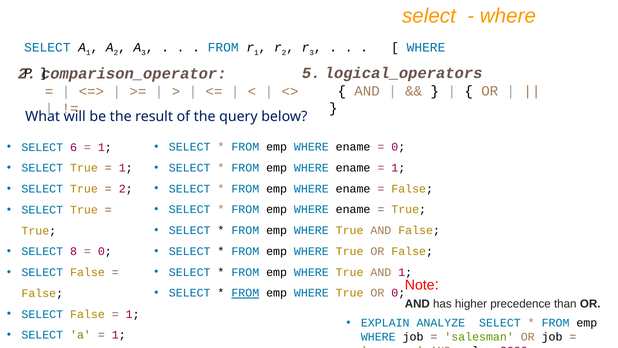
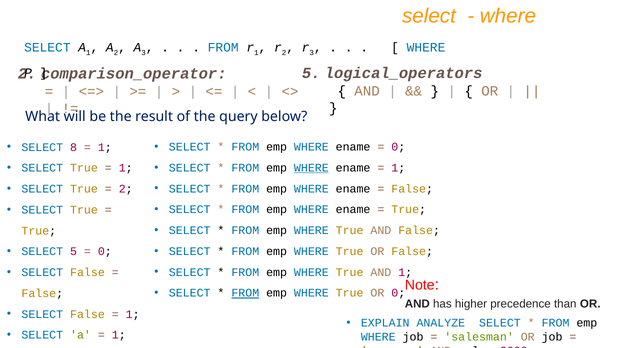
6: 6 -> 8 (74, 147)
WHERE underline: none -> present (311, 168)
SELECT 8: 8 -> 5 (74, 251)
